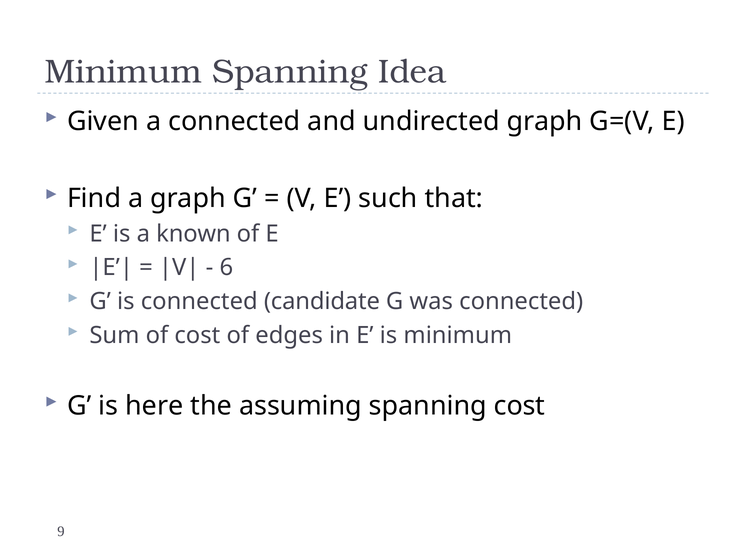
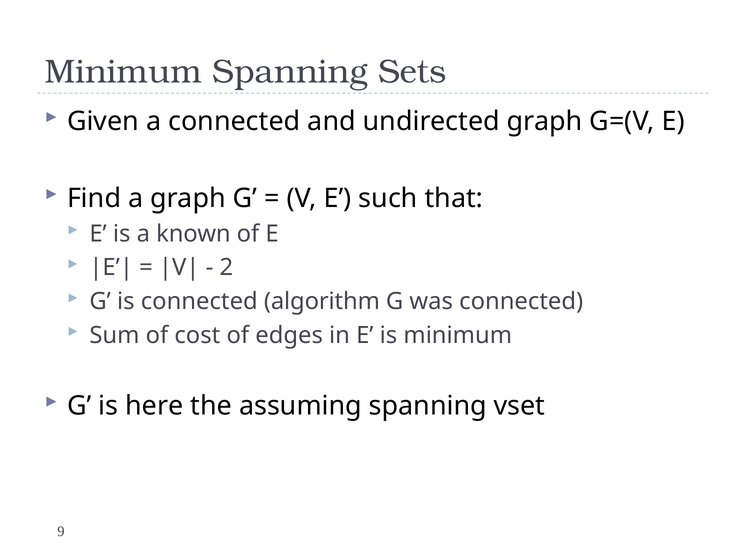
Idea: Idea -> Sets (412, 72)
6: 6 -> 2 (226, 268)
candidate: candidate -> algorithm (322, 302)
spanning cost: cost -> vset (519, 406)
